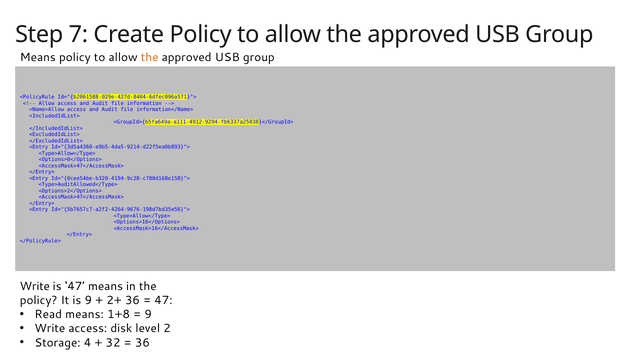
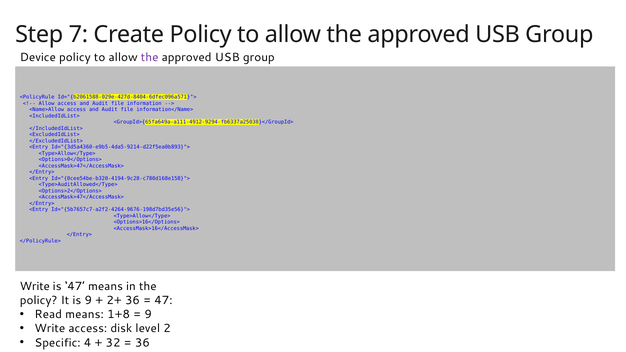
Means: Means -> Device (38, 58)
the colour: orange -> purple (150, 58)
Storage: Storage -> Specific (58, 343)
